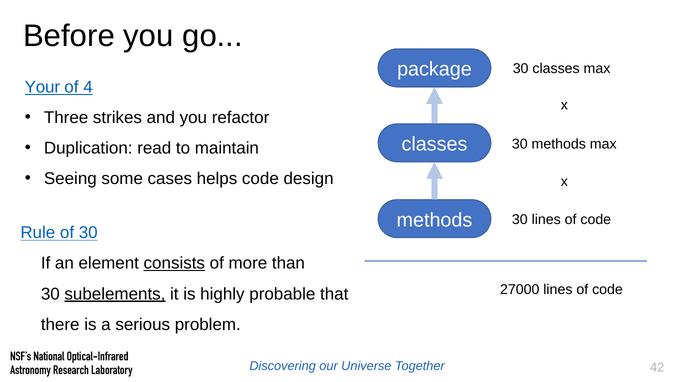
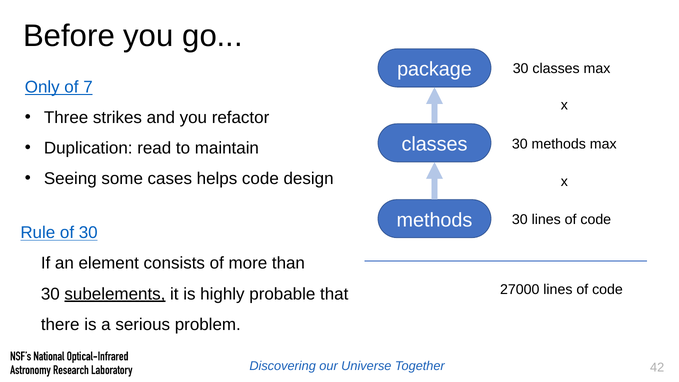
Your: Your -> Only (42, 87)
4: 4 -> 7 (88, 87)
consists underline: present -> none (174, 263)
